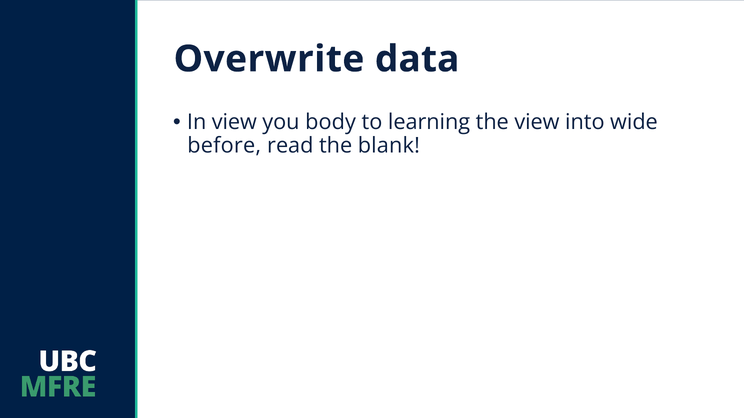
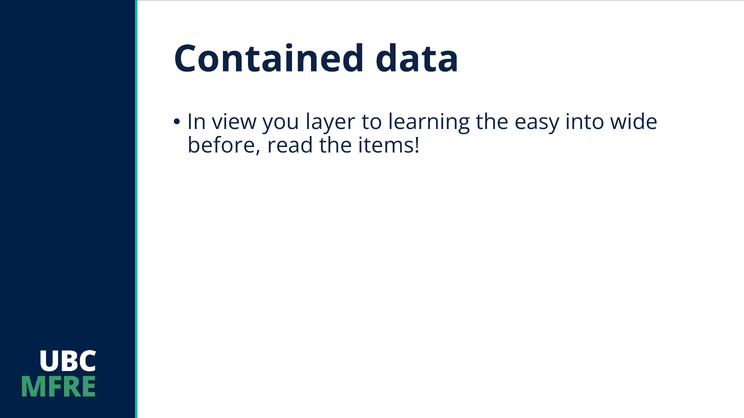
Overwrite: Overwrite -> Contained (269, 59)
body: body -> layer (330, 122)
the view: view -> easy (537, 122)
blank: blank -> items (389, 146)
